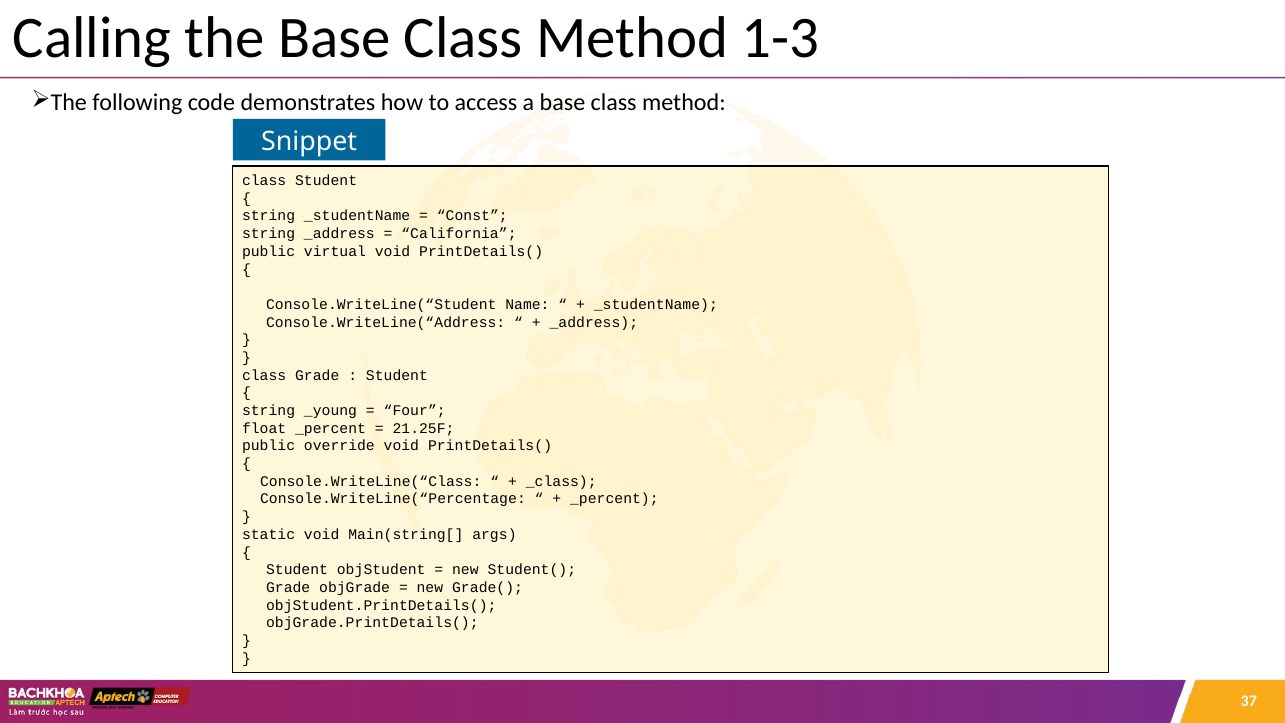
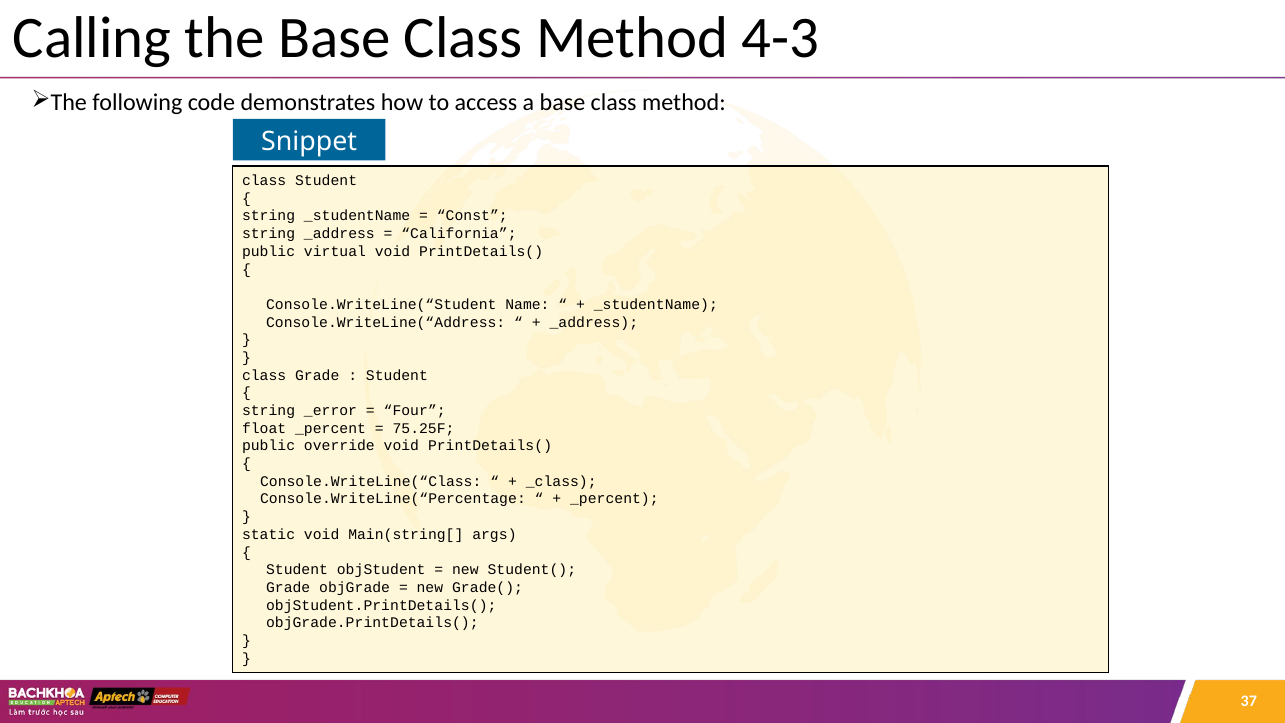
1-3: 1-3 -> 4-3 (780, 38)
_young: _young -> _error (331, 411)
21.25F: 21.25F -> 75.25F (424, 428)
